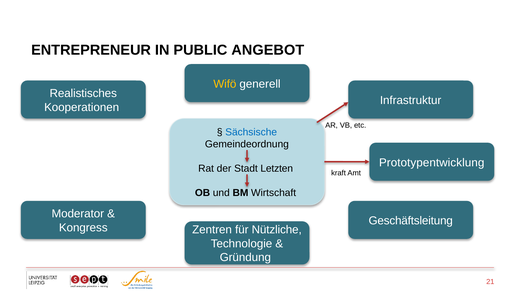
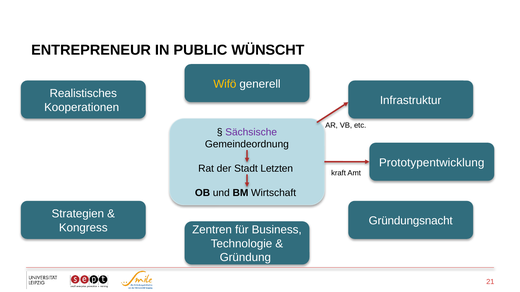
ANGEBOT: ANGEBOT -> WÜNSCHT (268, 50)
Sächsische colour: blue -> purple (251, 132)
Moderator: Moderator -> Strategien (78, 214)
Geschäftsleitung: Geschäftsleitung -> Gründungsnacht (411, 221)
Nützliche: Nützliche -> Business (277, 230)
